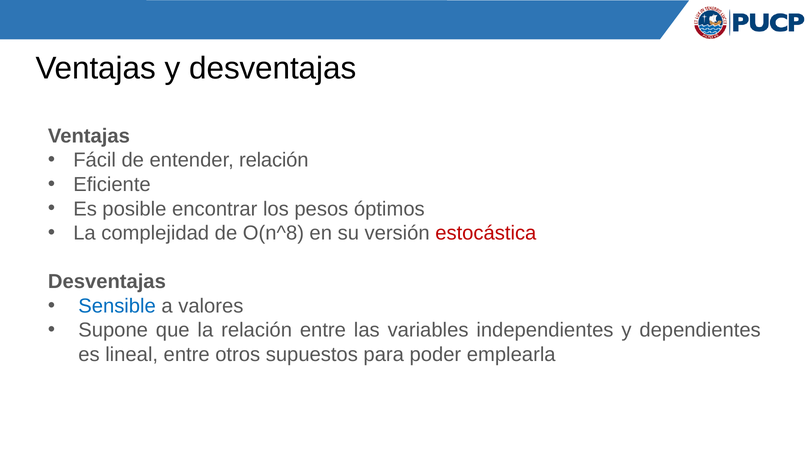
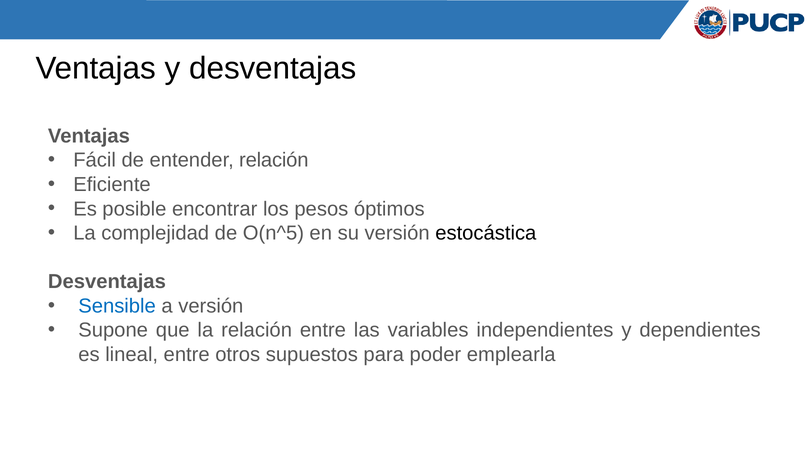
O(n^8: O(n^8 -> O(n^5 (273, 233)
estocástica colour: red -> black (486, 233)
a valores: valores -> versión (211, 306)
